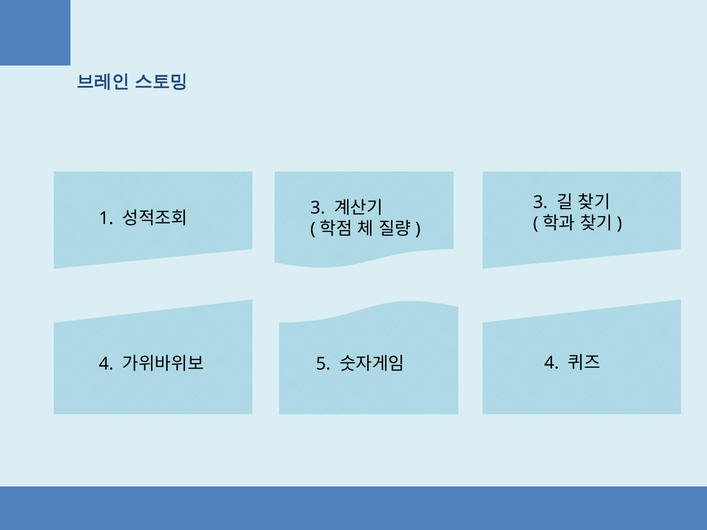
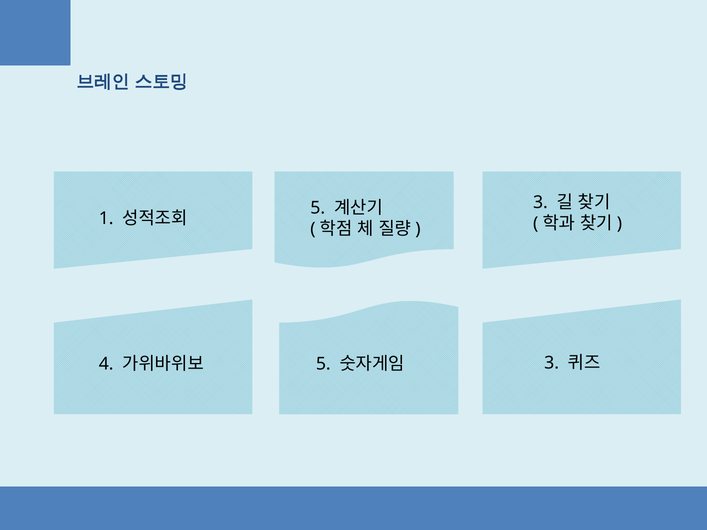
3: 3 -> 5 (318, 208)
4: 4 -> 3 (552, 363)
